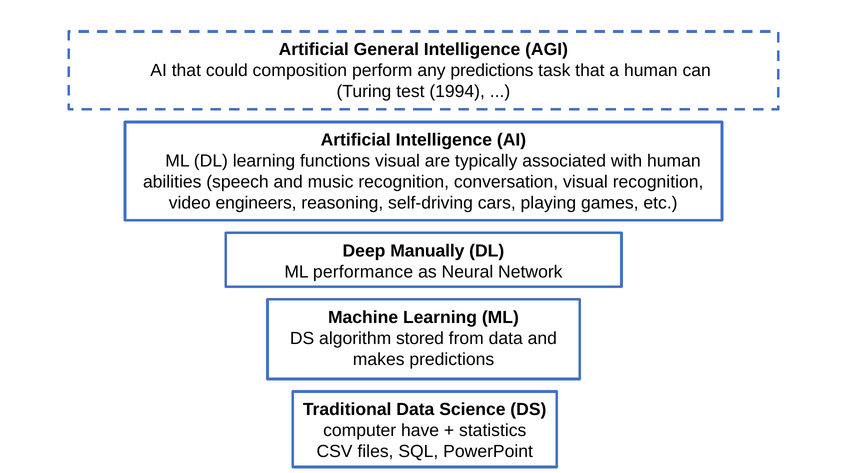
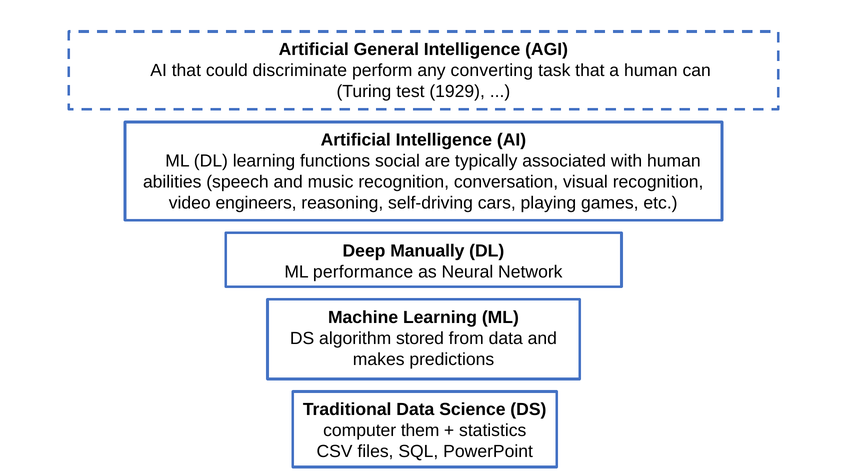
composition: composition -> discriminate (300, 71)
any predictions: predictions -> converting (492, 71)
1994: 1994 -> 1929 (457, 92)
functions visual: visual -> social (397, 161)
have: have -> them (420, 431)
